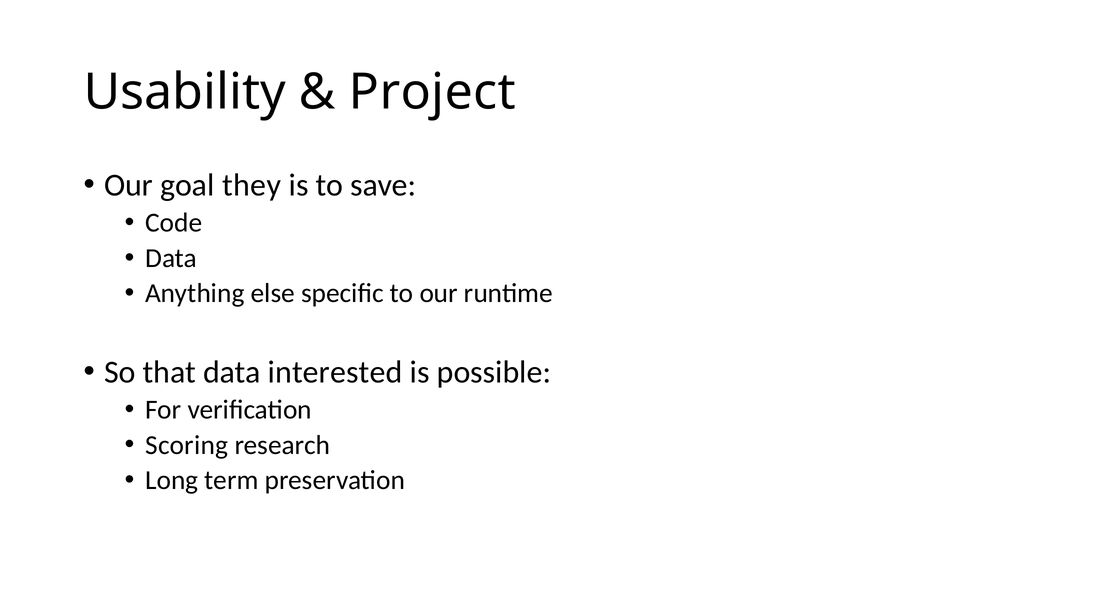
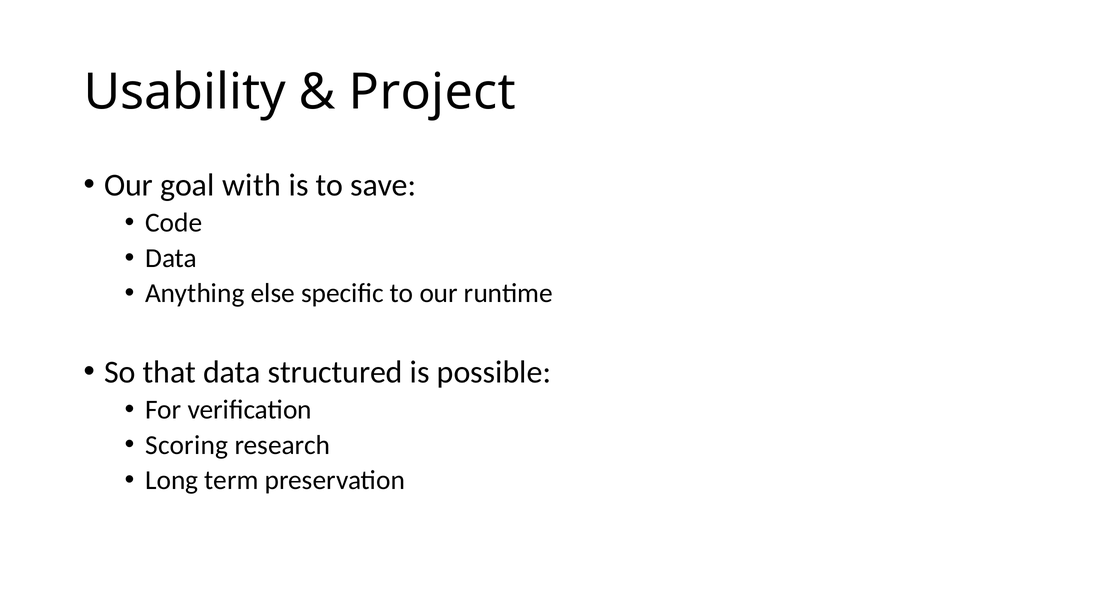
they: they -> with (252, 185)
interested: interested -> structured (335, 372)
